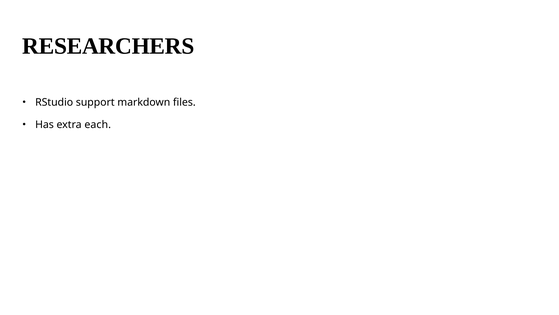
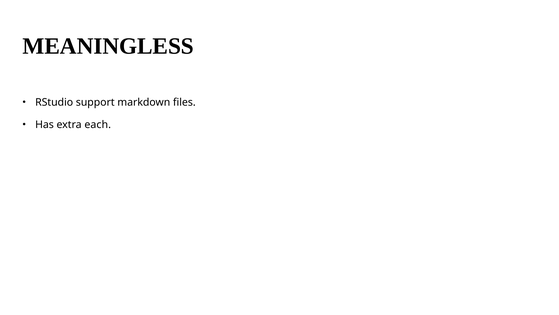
RESEARCHERS: RESEARCHERS -> MEANINGLESS (108, 46)
